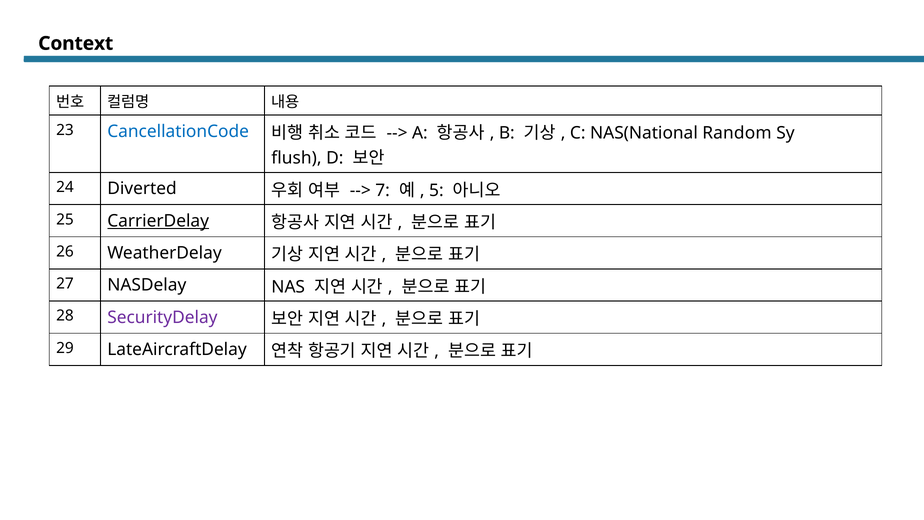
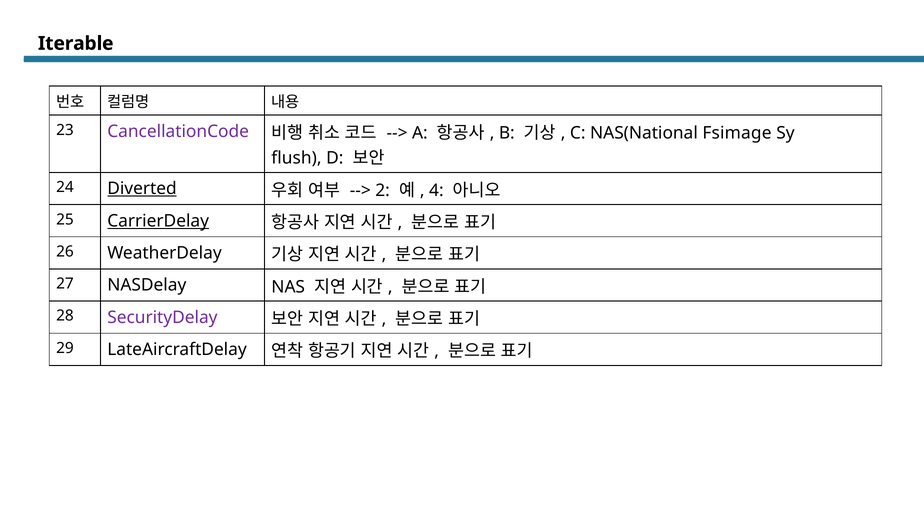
Context: Context -> Iterable (76, 43)
CancellationCode colour: blue -> purple (178, 131)
Random: Random -> Fsimage (737, 133)
Diverted underline: none -> present (142, 189)
7: 7 -> 2 (383, 190)
5: 5 -> 4 (436, 190)
